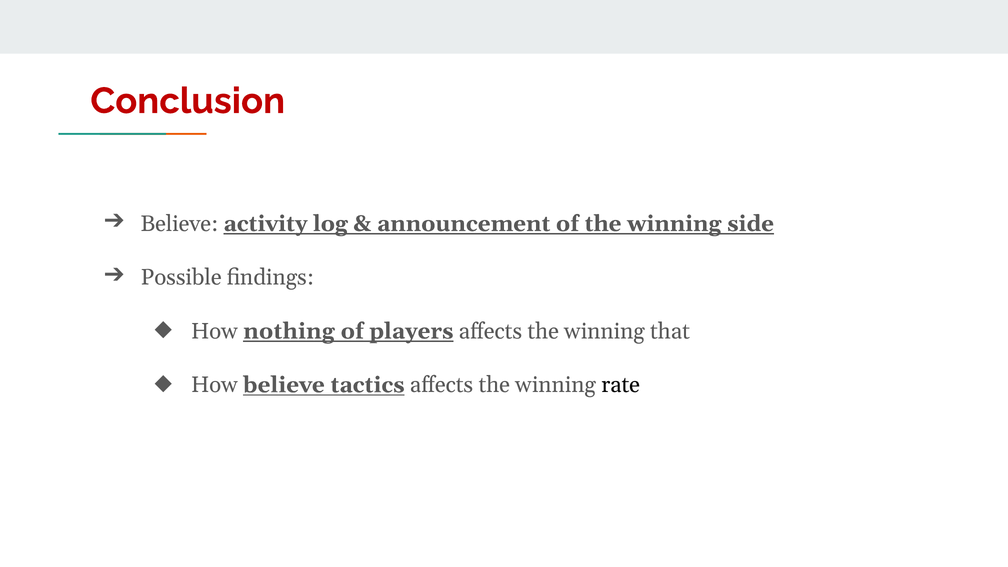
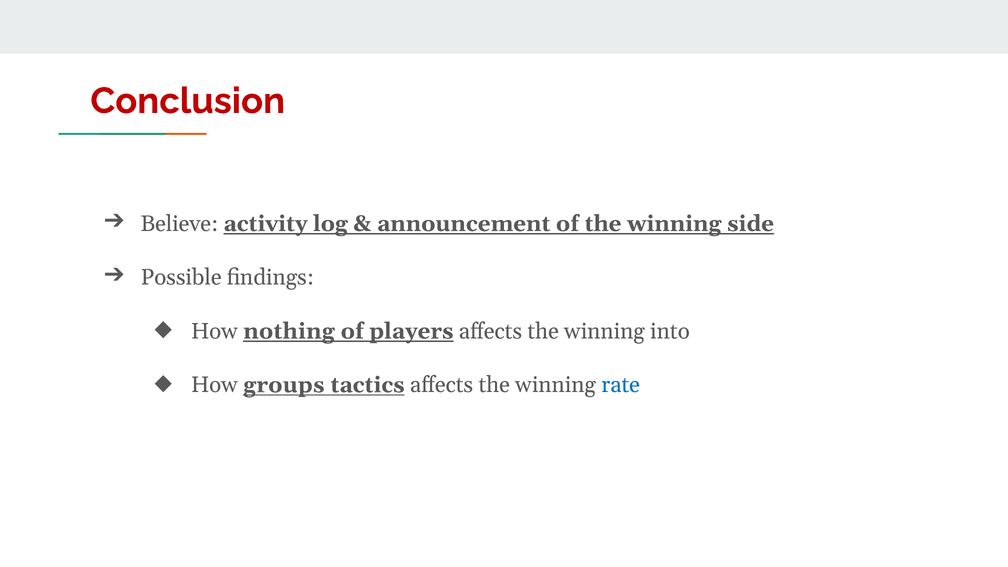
that: that -> into (670, 331)
How believe: believe -> groups (284, 385)
rate colour: black -> blue (621, 385)
